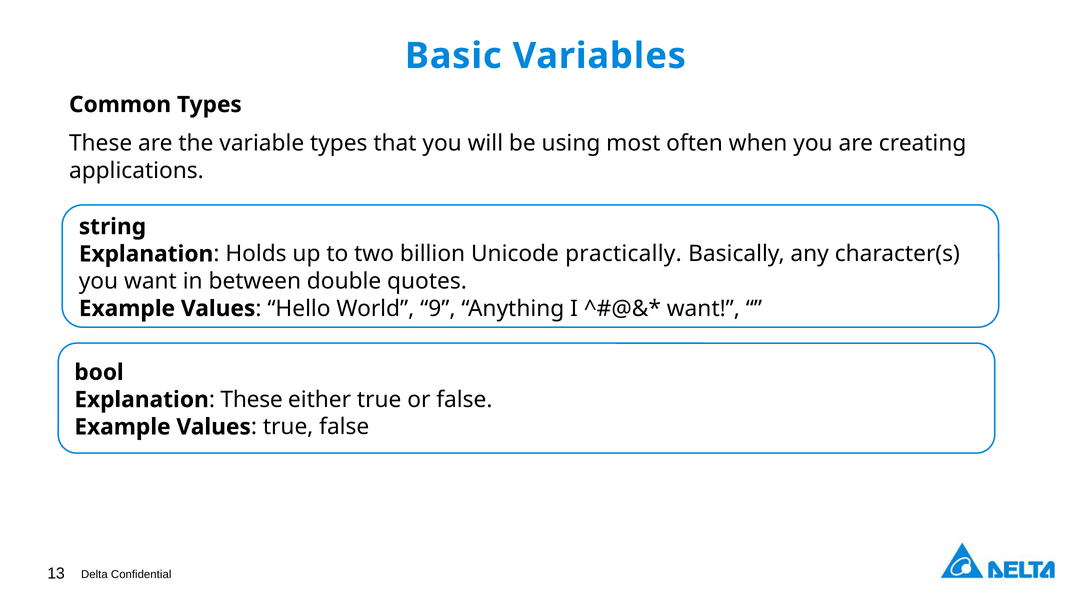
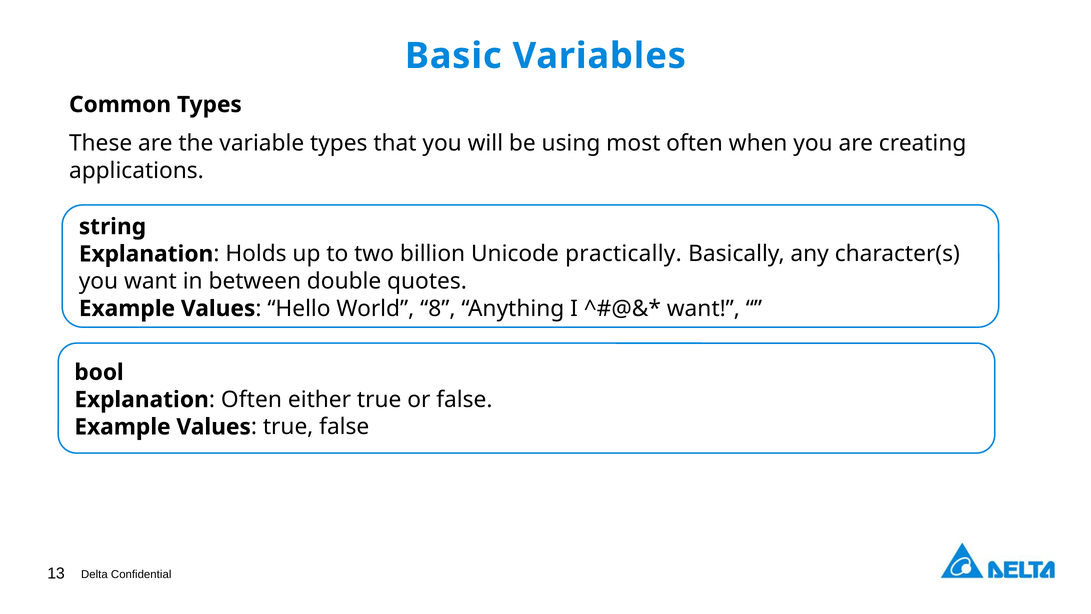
9: 9 -> 8 (438, 308)
Explanation These: These -> Often (251, 399)
